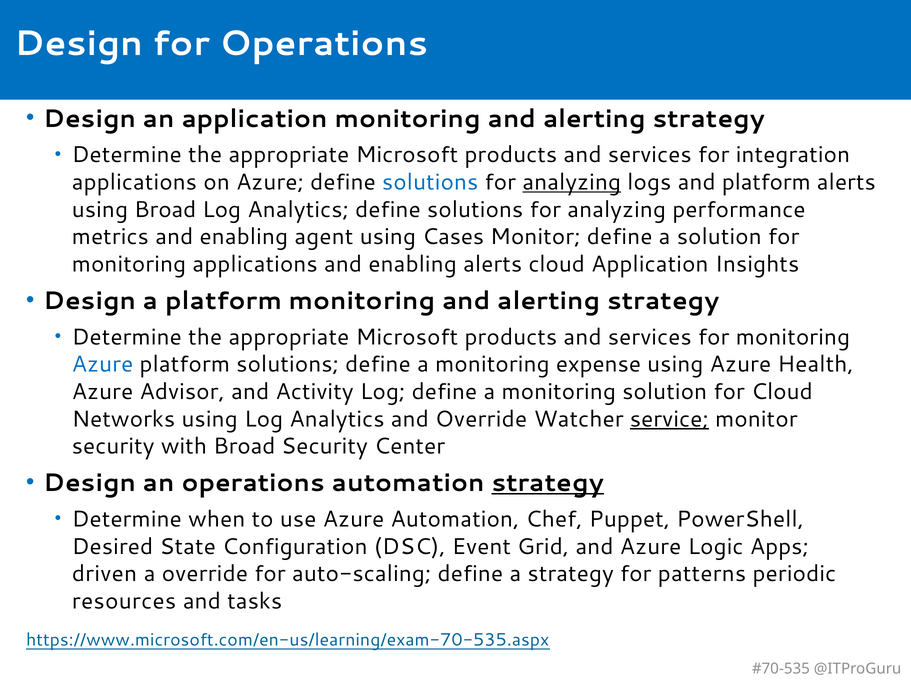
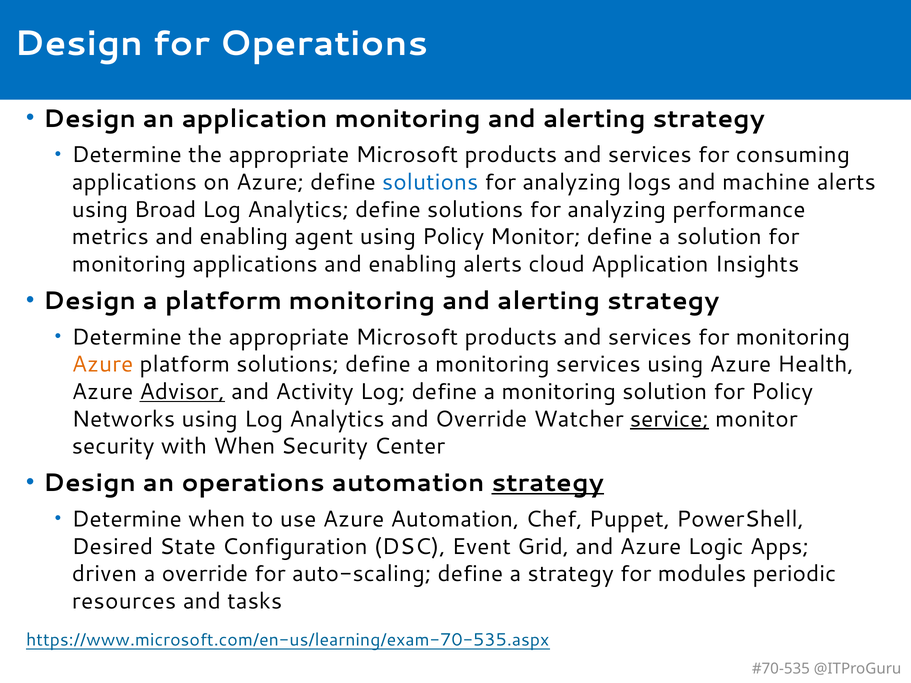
integration: integration -> consuming (793, 155)
analyzing underline: present -> none (572, 182)
and platform: platform -> machine (766, 182)
using Cases: Cases -> Policy (453, 237)
Azure colour: blue -> orange (103, 365)
monitoring expense: expense -> services (598, 365)
Advisor underline: none -> present (182, 392)
for Cloud: Cloud -> Policy (782, 392)
with Broad: Broad -> When (244, 447)
patterns: patterns -> modules (702, 574)
